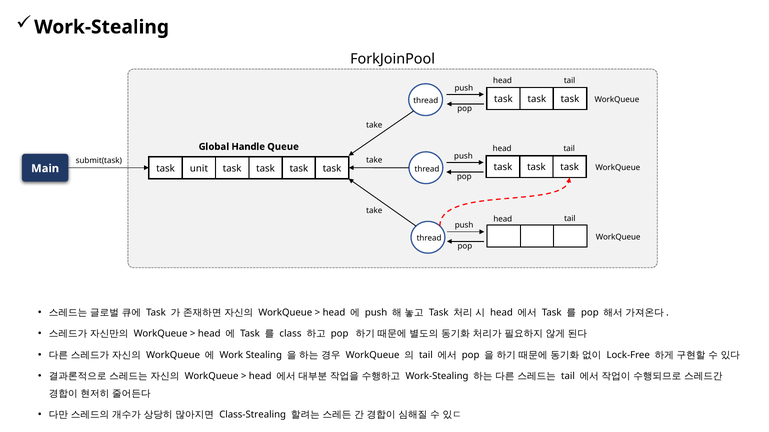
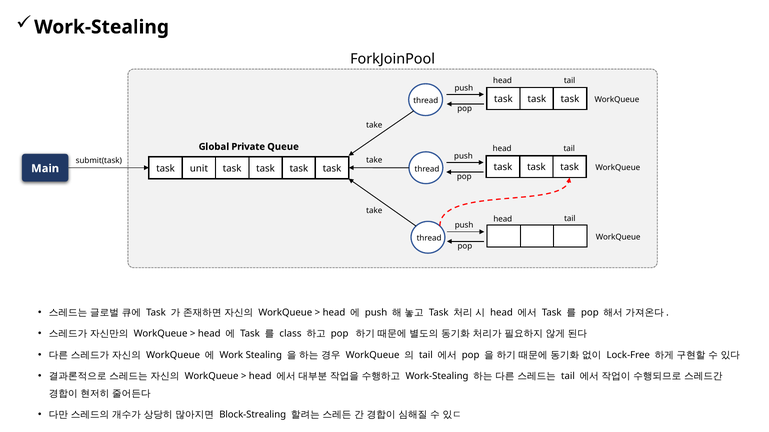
Handle: Handle -> Private (248, 147)
Class-Strealing: Class-Strealing -> Block-Strealing (253, 415)
